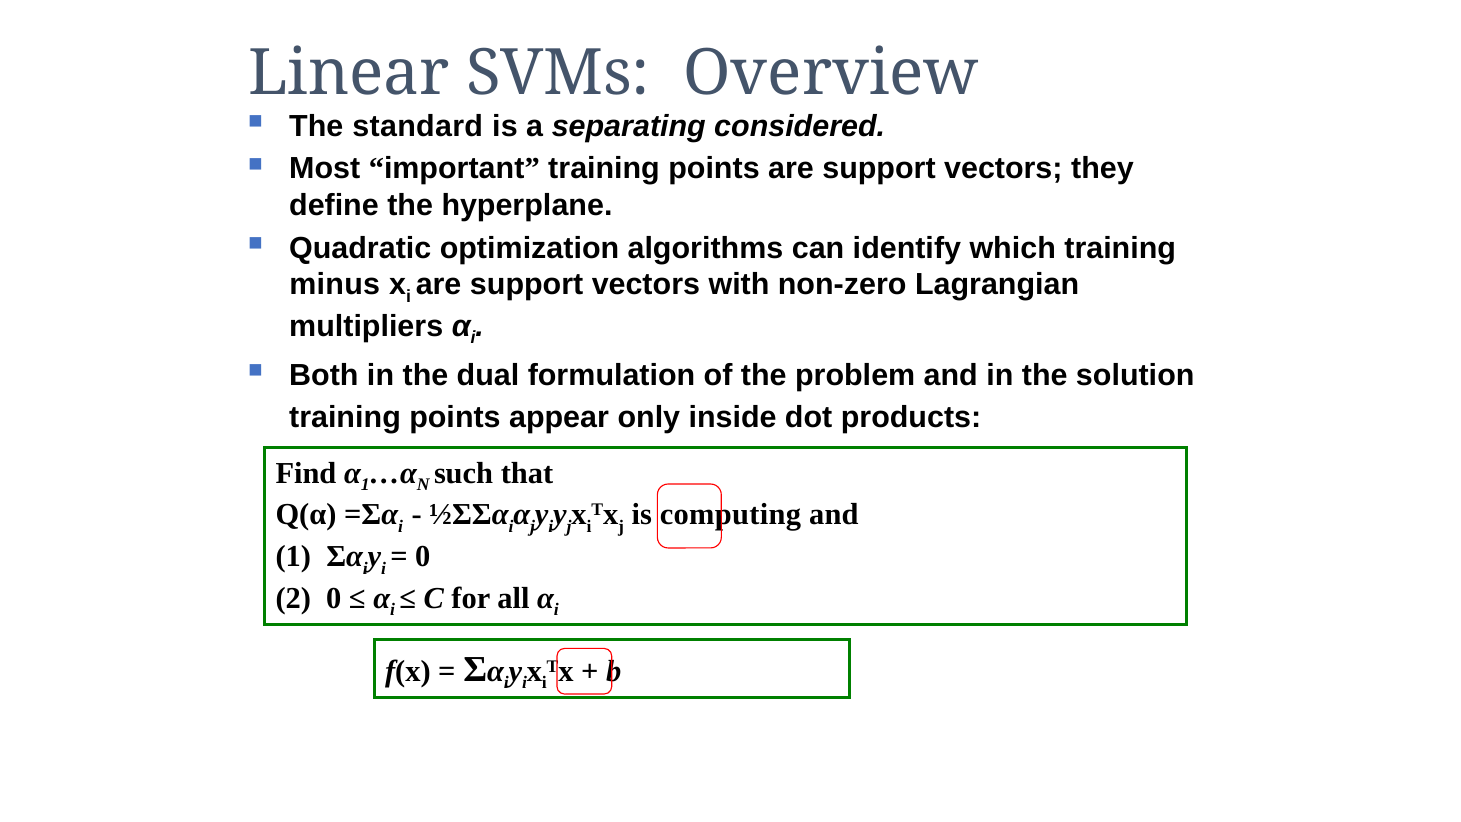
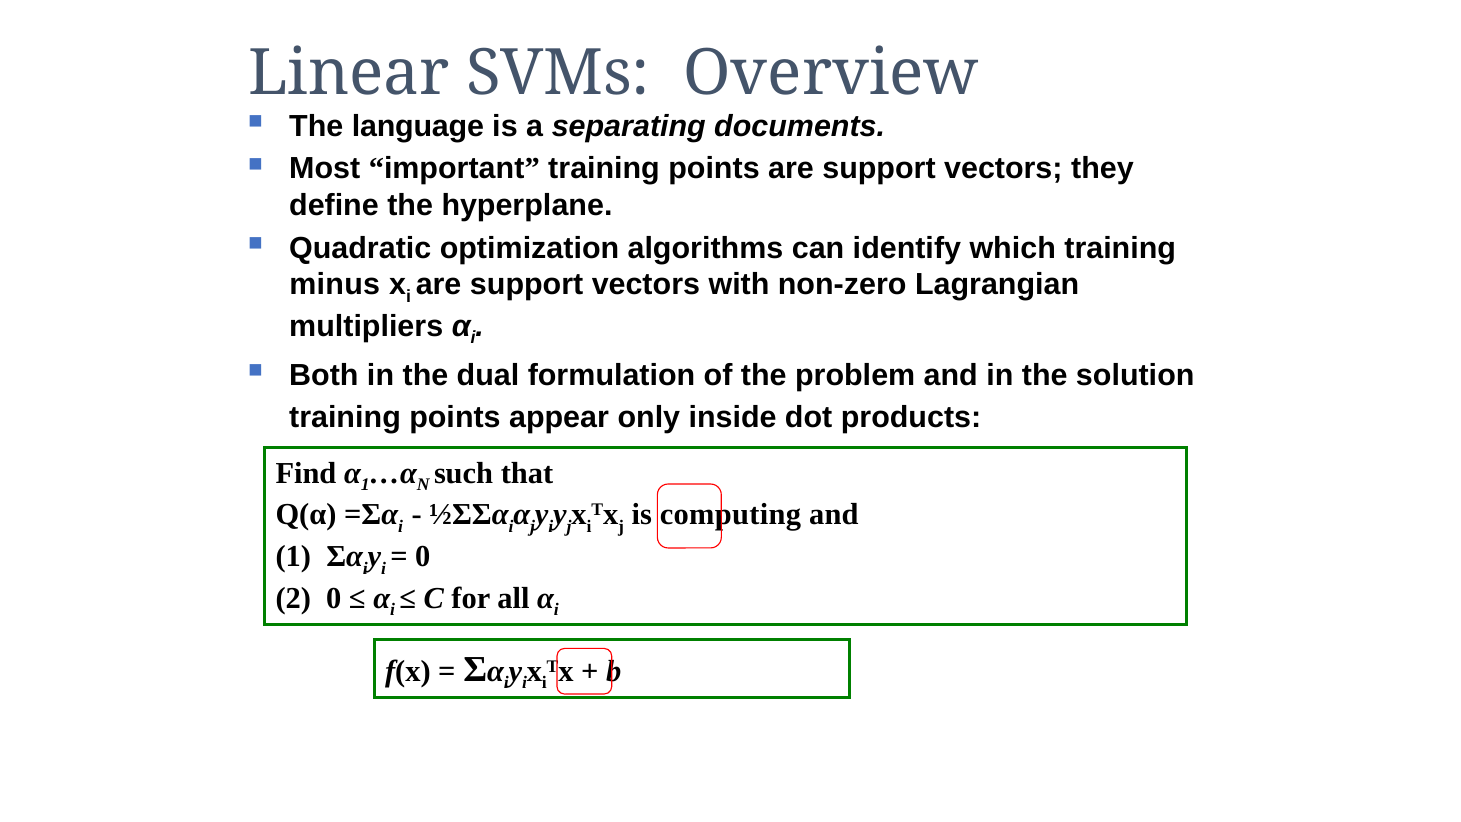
standard: standard -> language (418, 126)
considered: considered -> documents (800, 126)
